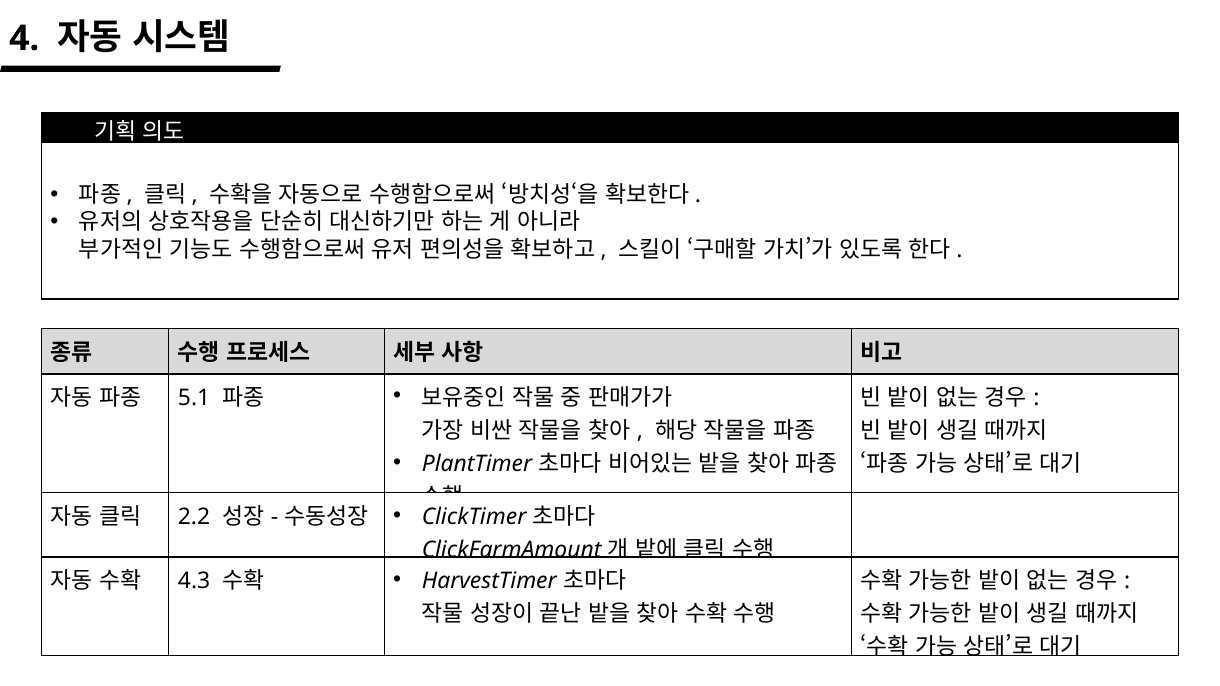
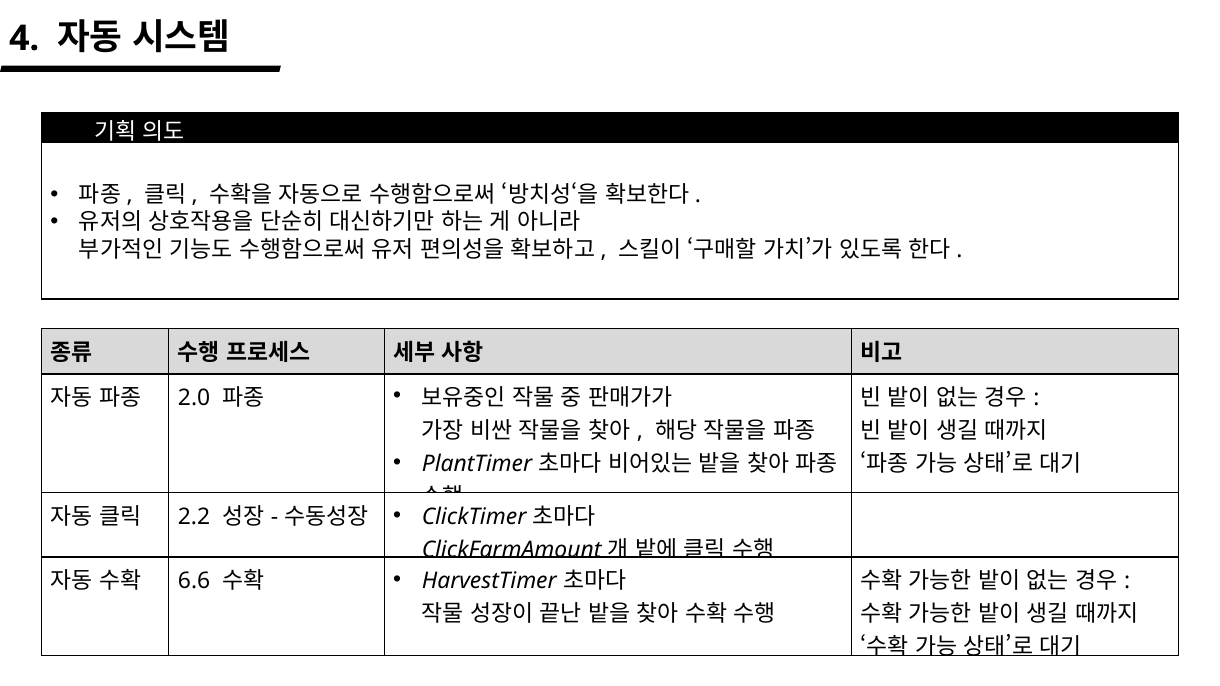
5.1: 5.1 -> 2.0 (194, 398)
4.3: 4.3 -> 6.6 (194, 581)
